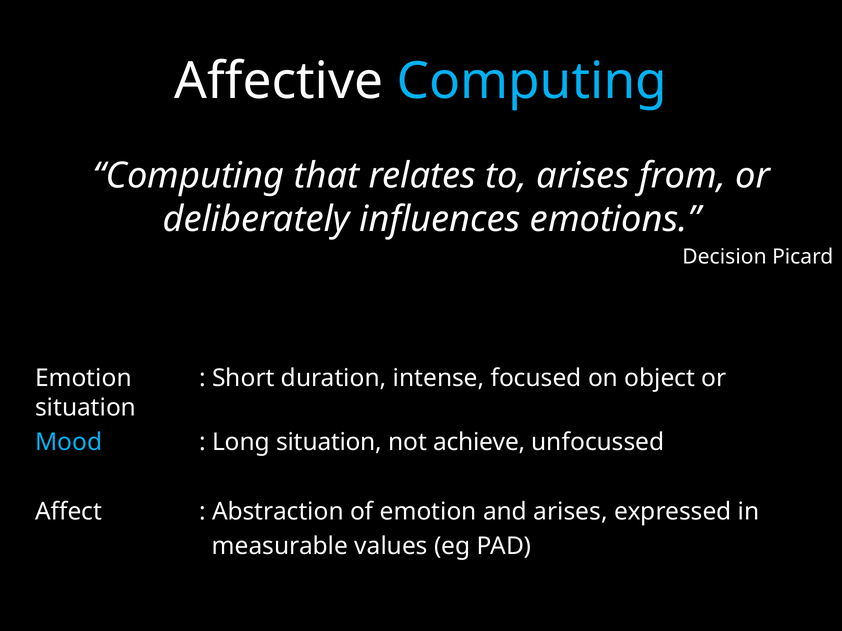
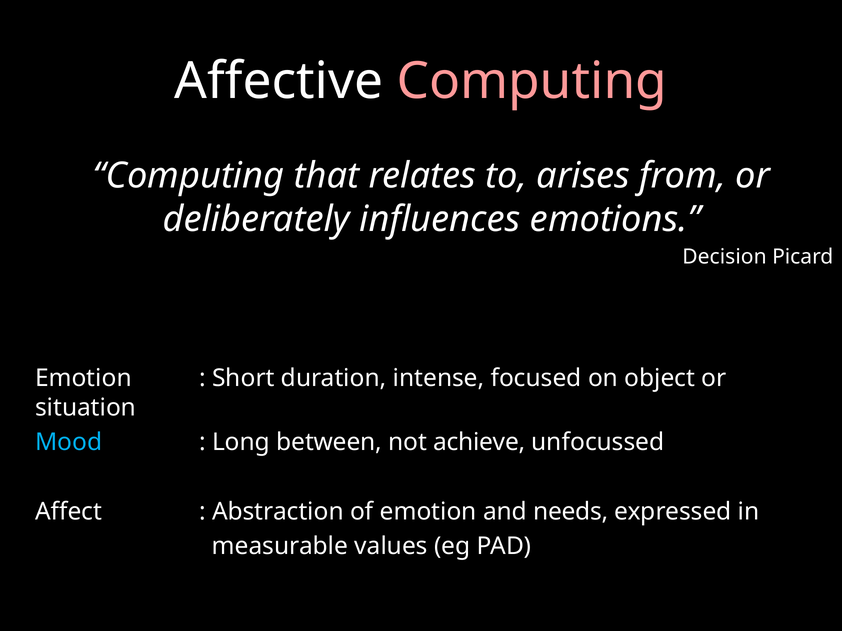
Computing colour: light blue -> pink (532, 82)
Long situation: situation -> between (329, 443)
and arises: arises -> needs (571, 512)
